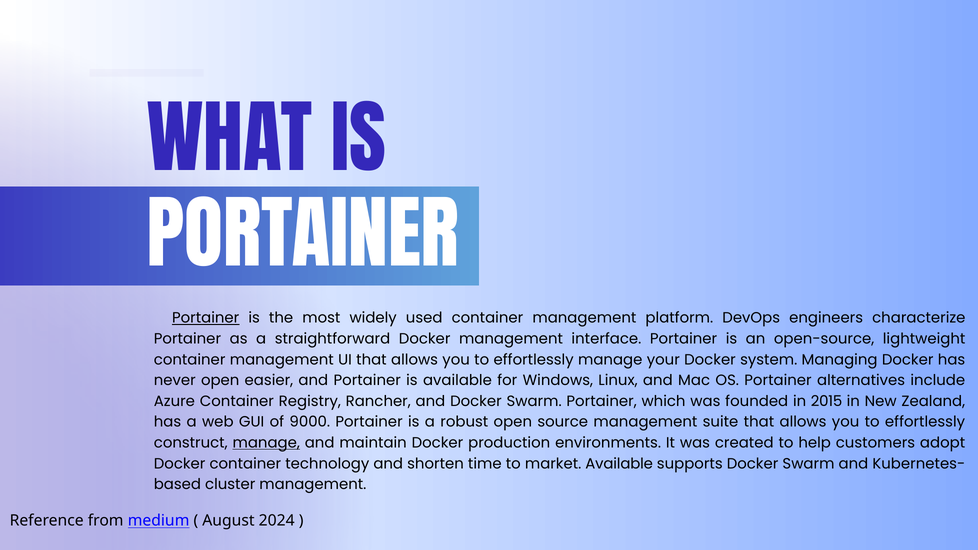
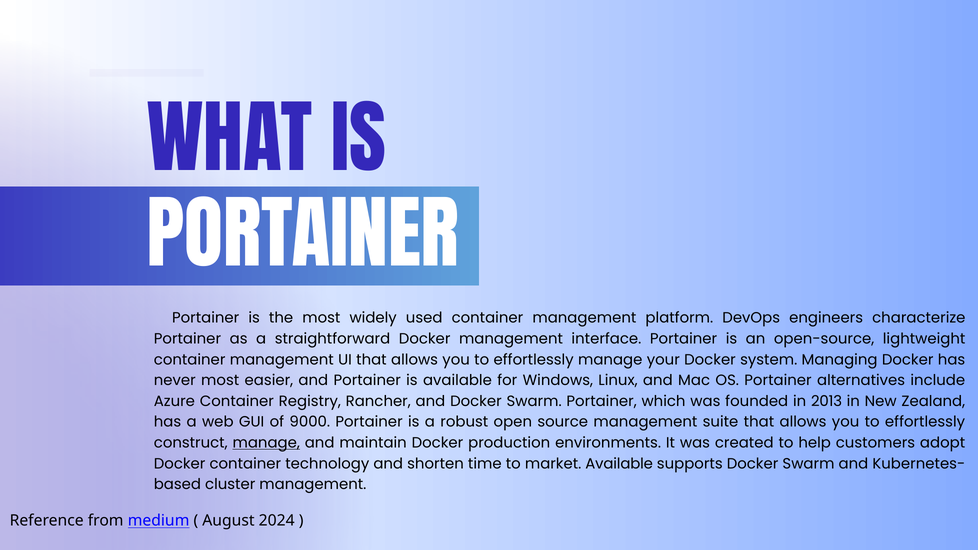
Portainer underline: present -> none (206, 318)
never open: open -> most (220, 381)
2015: 2015 -> 2013 (827, 401)
